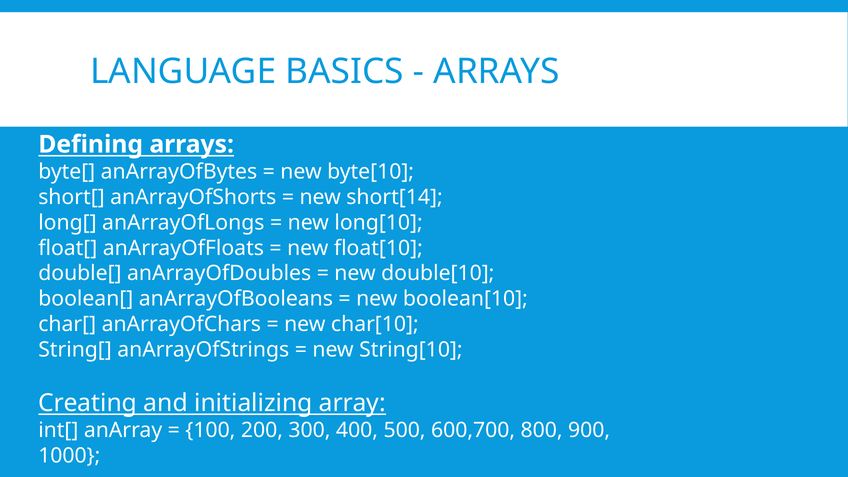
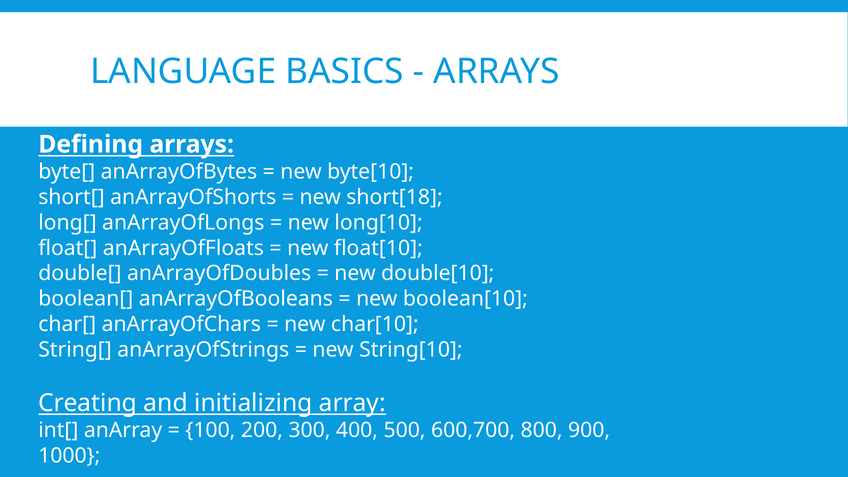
short[14: short[14 -> short[18 (395, 197)
